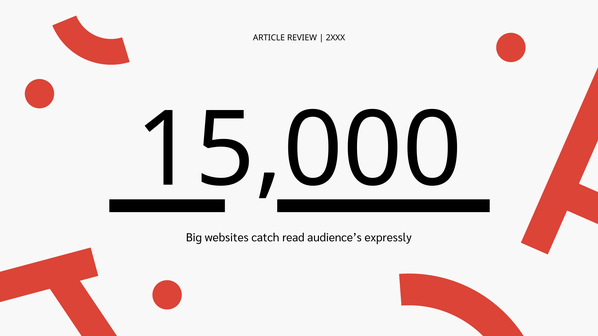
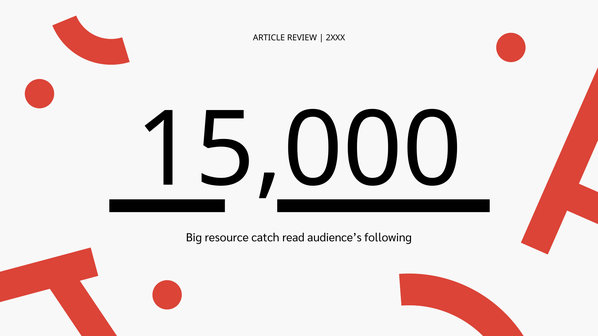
websites: websites -> resource (227, 238)
expressly: expressly -> following (388, 238)
